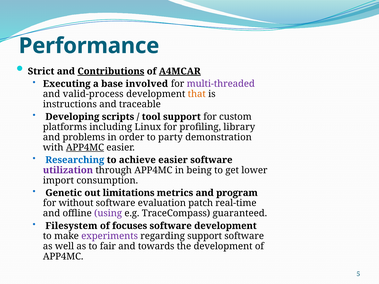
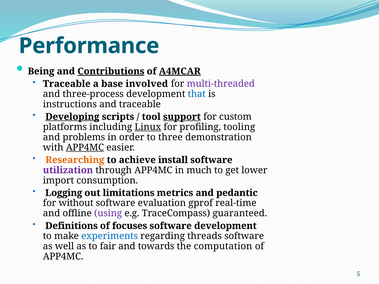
Strict: Strict -> Being (41, 71)
Executing: Executing -> Traceable (67, 84)
valid-process: valid-process -> three-process (93, 94)
that colour: orange -> blue (197, 94)
Developing underline: none -> present (72, 117)
support underline: none -> present (182, 117)
Linux underline: none -> present (148, 127)
library: library -> tooling (239, 127)
party: party -> three (170, 137)
Researching colour: blue -> orange (75, 160)
achieve easier: easier -> install (173, 160)
being: being -> much (199, 170)
Genetic: Genetic -> Logging (64, 193)
program: program -> pedantic (237, 193)
patch: patch -> gprof (201, 203)
Filesystem: Filesystem -> Definitions (72, 226)
experiments colour: purple -> blue (110, 236)
regarding support: support -> threads (205, 236)
the development: development -> computation (223, 246)
